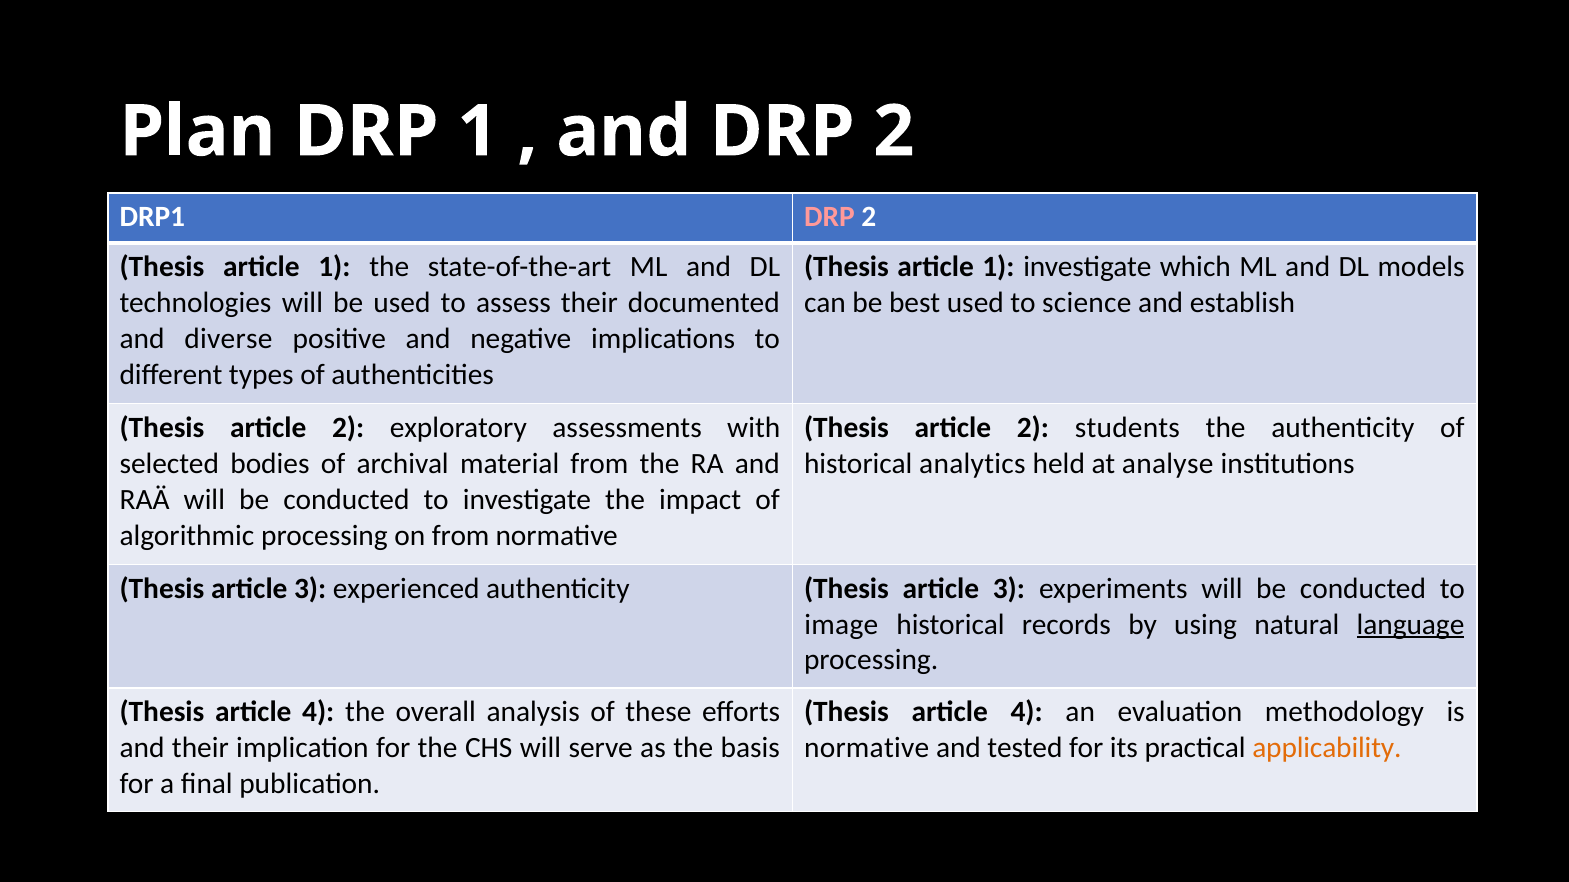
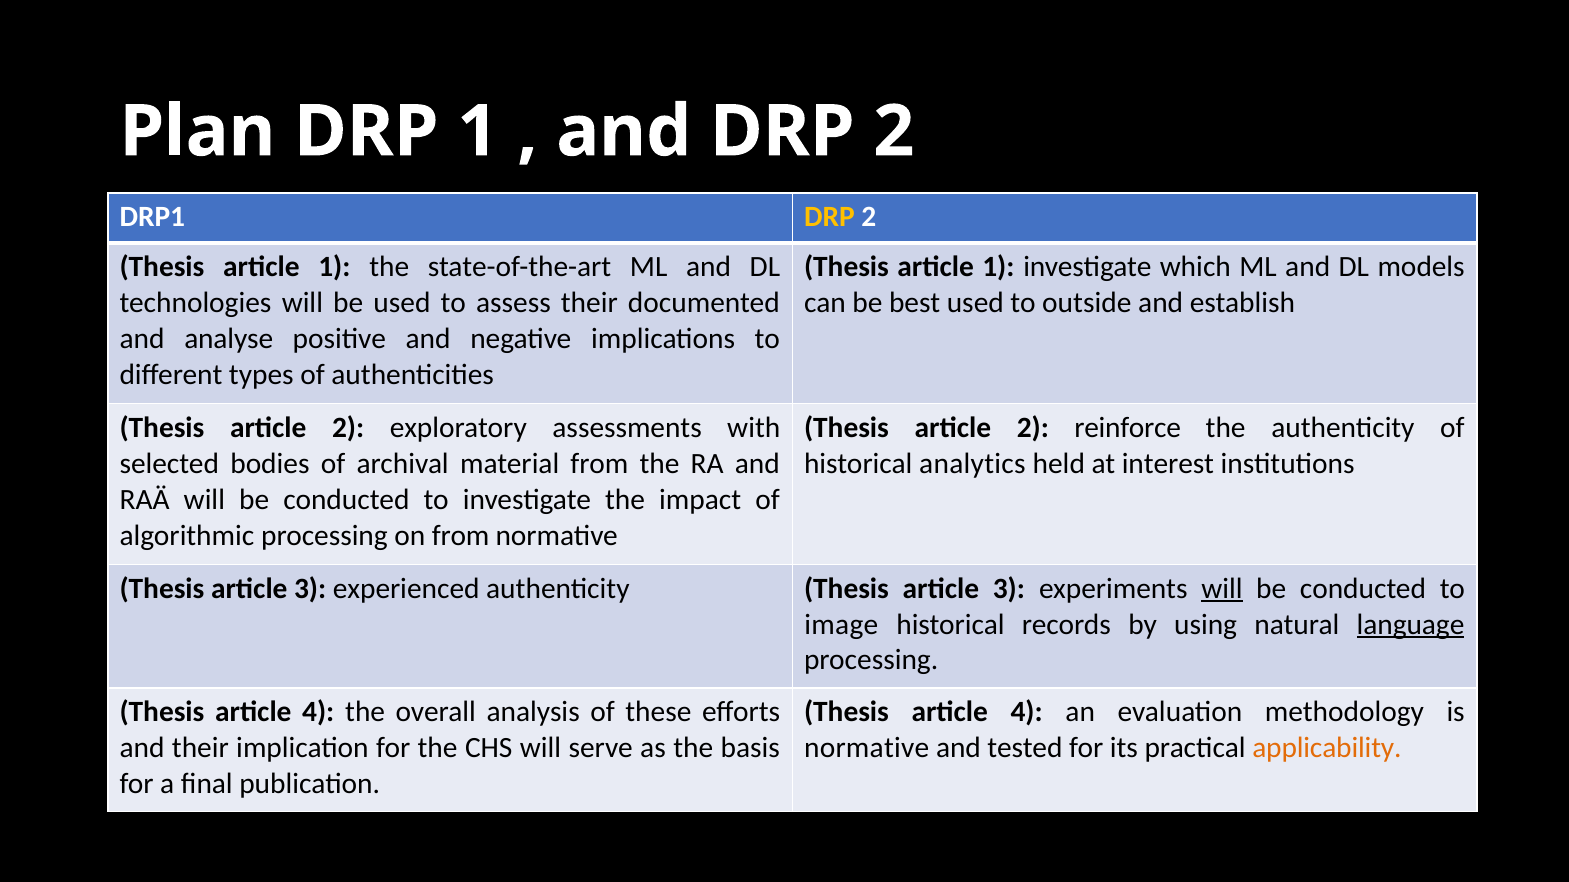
DRP colour: pink -> yellow (829, 217)
science: science -> outside (1087, 303)
diverse: diverse -> analyse (229, 339)
students: students -> reinforce (1128, 428)
analyse: analyse -> interest (1168, 464)
will underline: none -> present (1222, 589)
